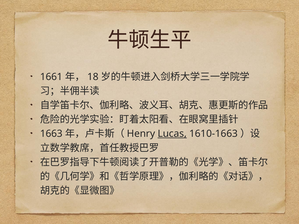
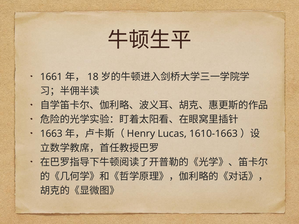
Lucas underline: present -> none (172, 134)
